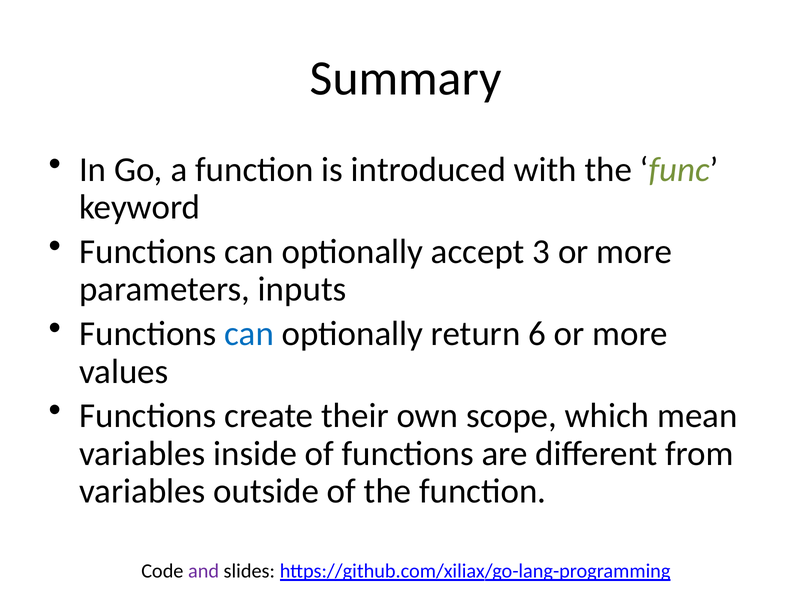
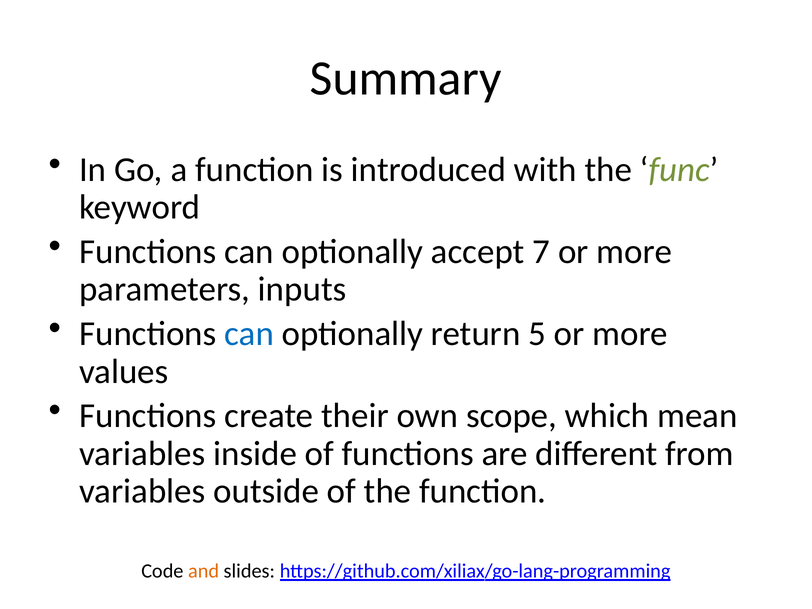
3: 3 -> 7 (541, 252)
6: 6 -> 5 (537, 334)
and colour: purple -> orange (204, 571)
